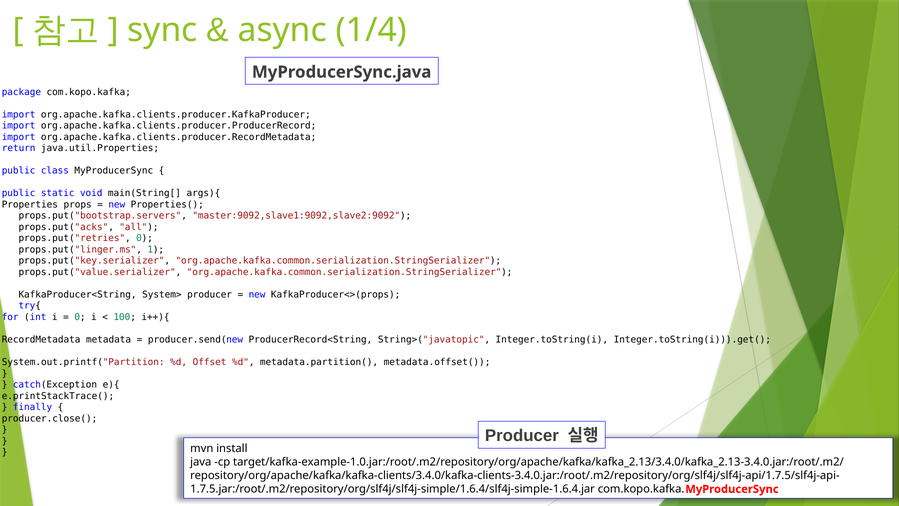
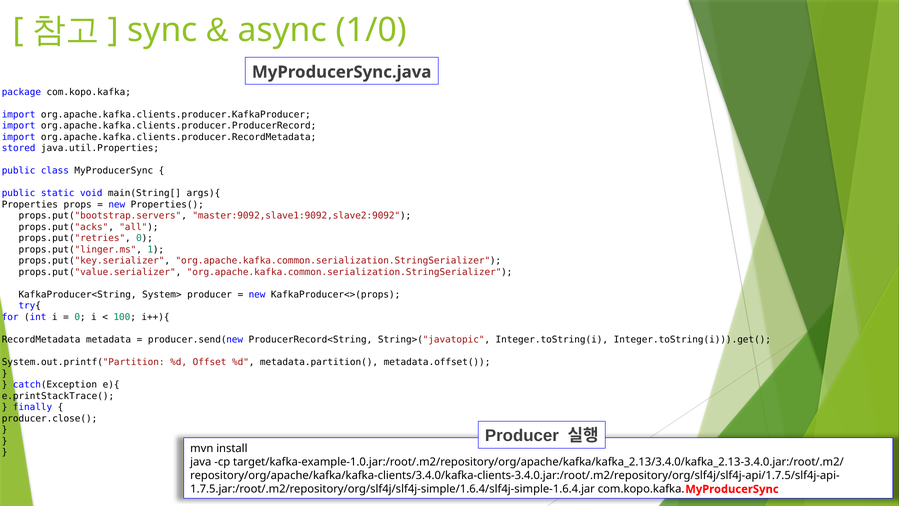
1/4: 1/4 -> 1/0 (371, 30)
return: return -> stored (19, 148)
